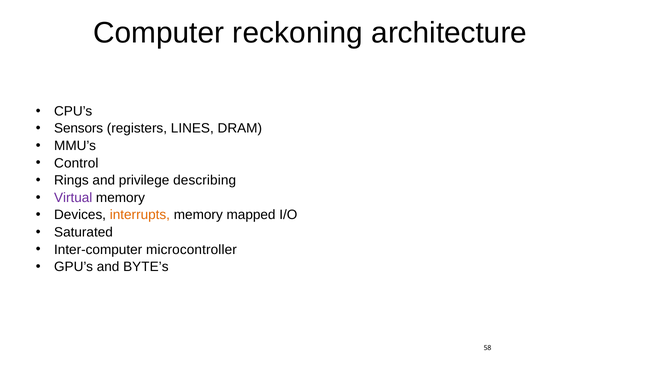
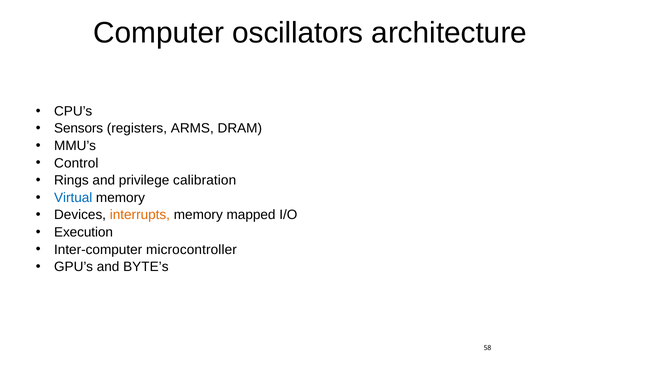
reckoning: reckoning -> oscillators (298, 33)
LINES: LINES -> ARMS (192, 129)
describing: describing -> calibration (205, 181)
Virtual colour: purple -> blue (73, 198)
Saturated: Saturated -> Execution (84, 233)
